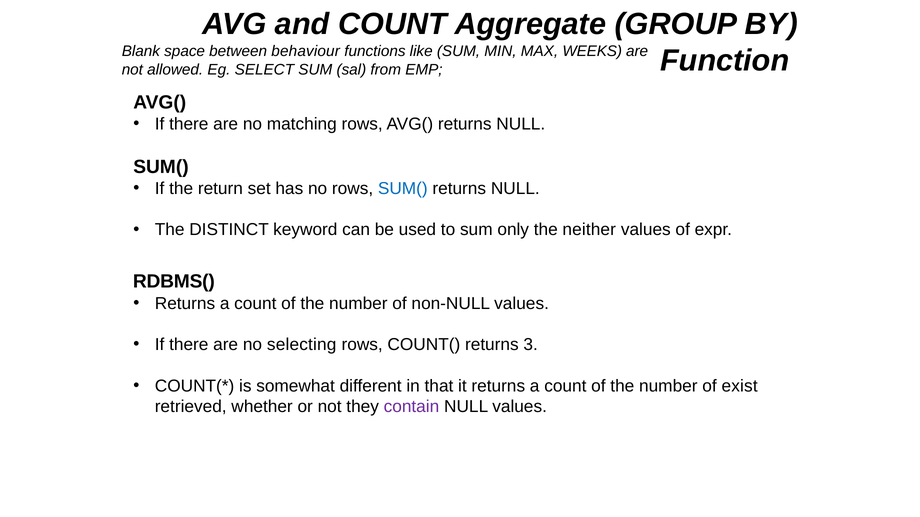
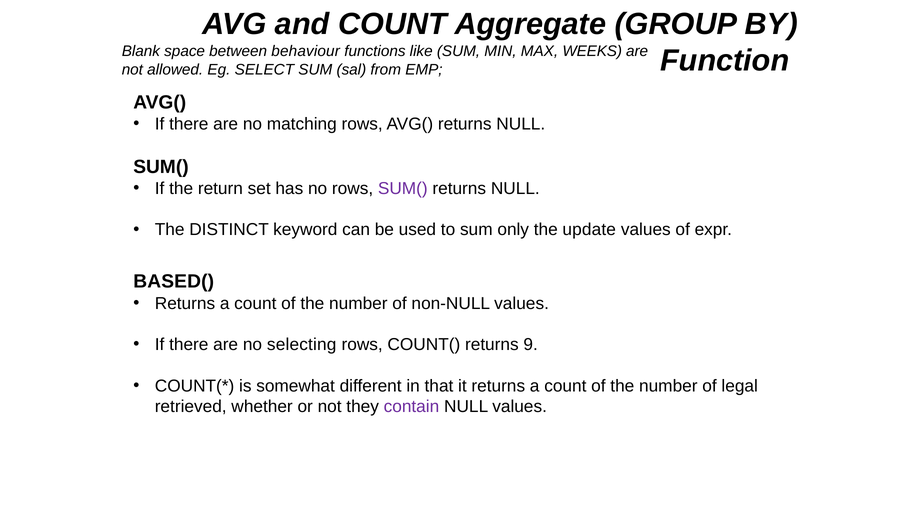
SUM( colour: blue -> purple (403, 189)
neither: neither -> update (589, 230)
RDBMS(: RDBMS( -> BASED( (174, 282)
3: 3 -> 9 (531, 345)
exist: exist -> legal (740, 386)
